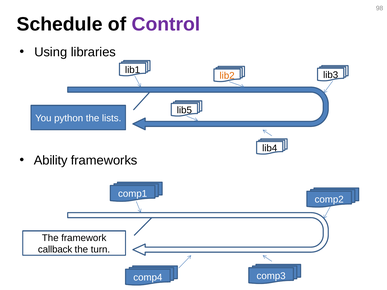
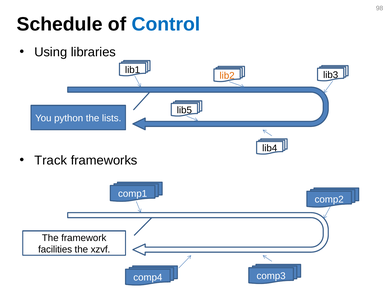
Control colour: purple -> blue (166, 24)
Ability: Ability -> Track (51, 160)
callback: callback -> facilities (55, 250)
turn: turn -> xzvf (100, 250)
